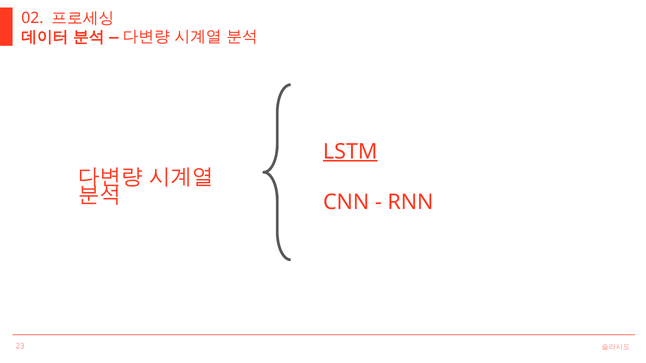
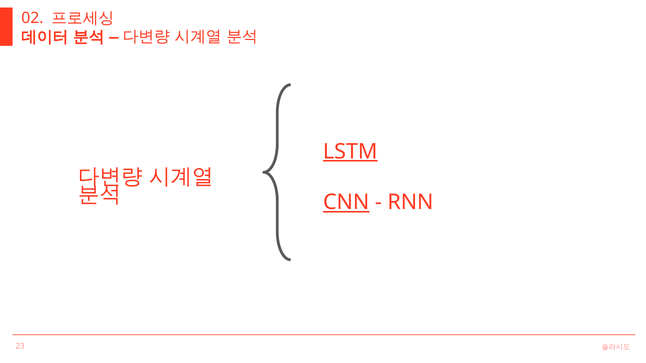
CNN underline: none -> present (346, 203)
